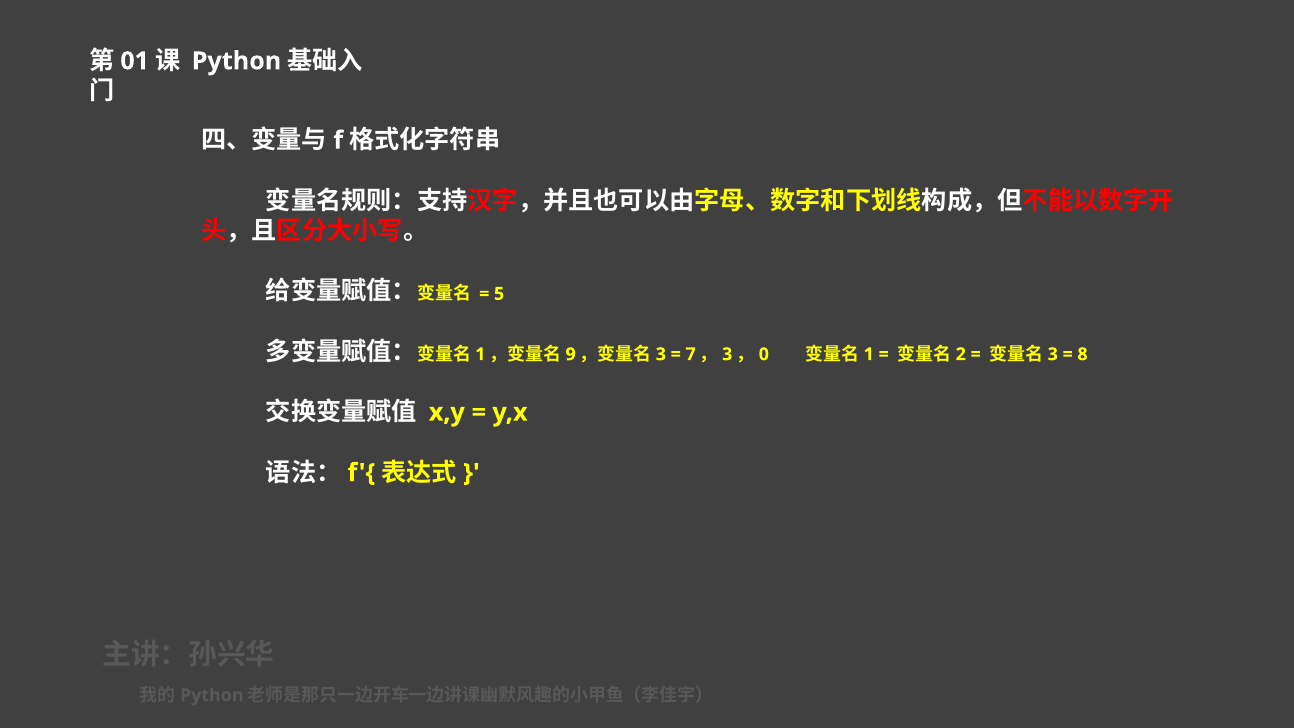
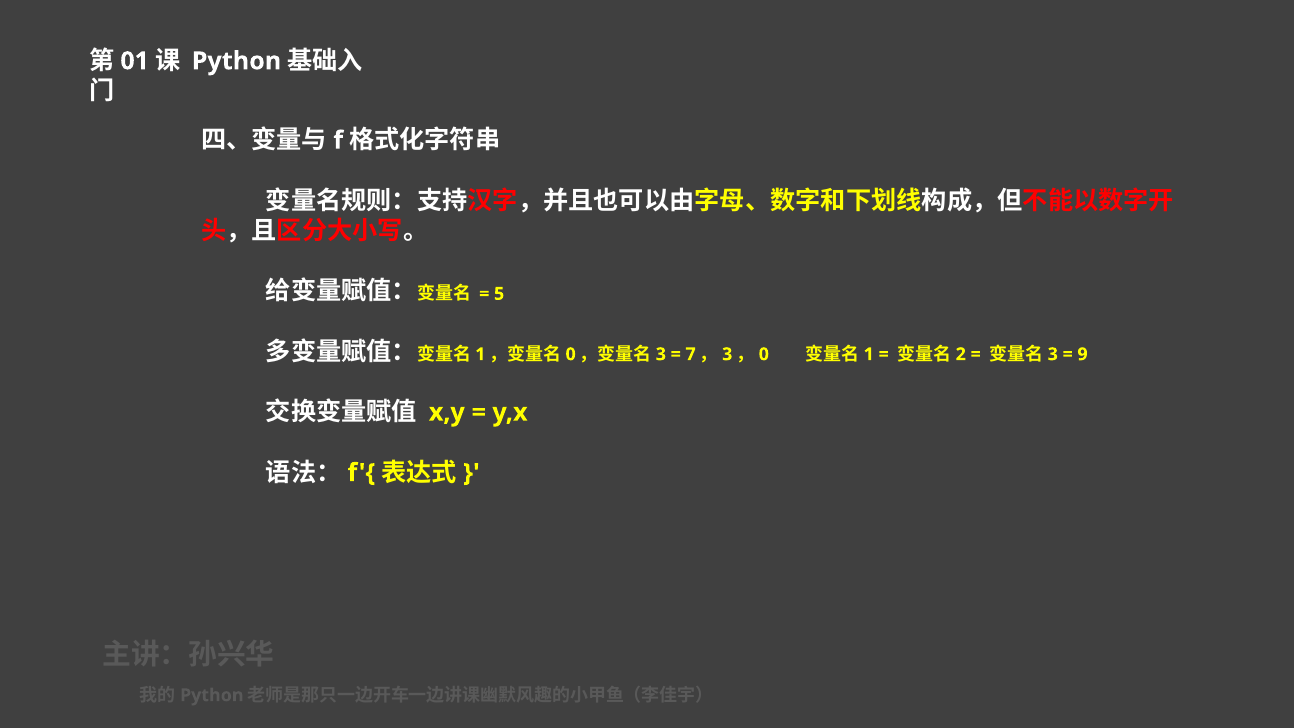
9: 9 -> 0 (571, 354)
8: 8 -> 9 (1083, 354)
